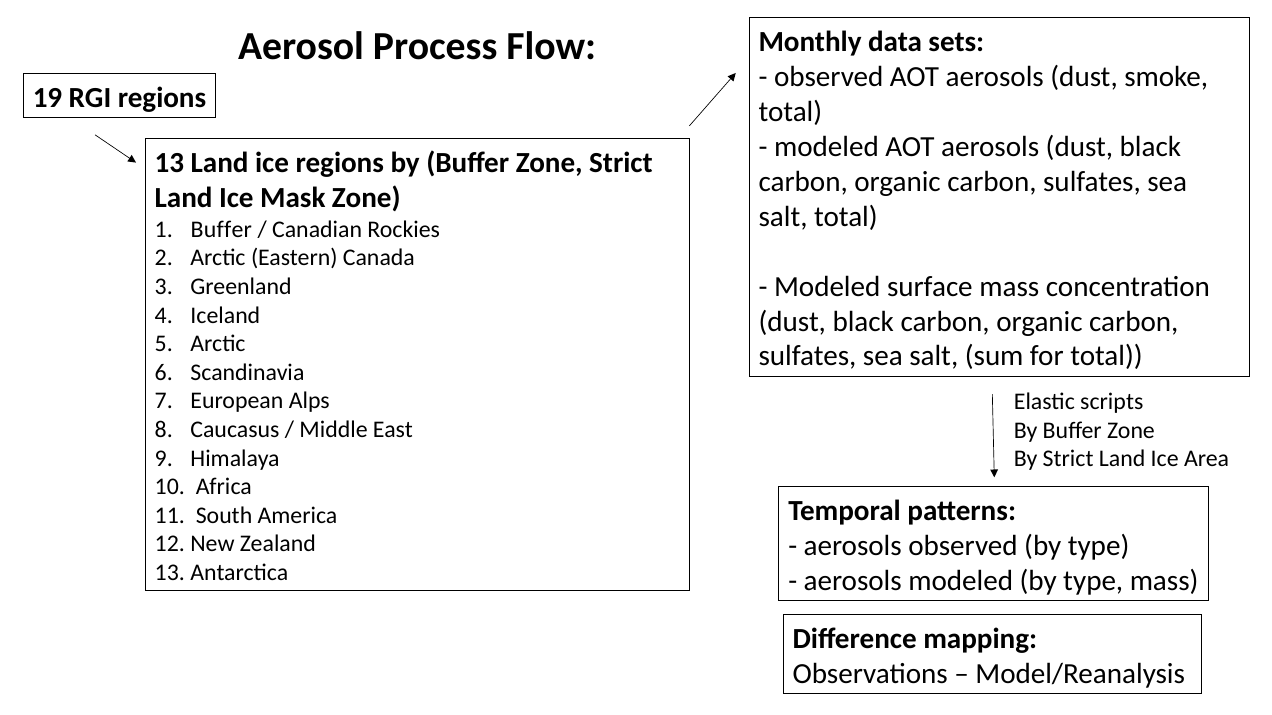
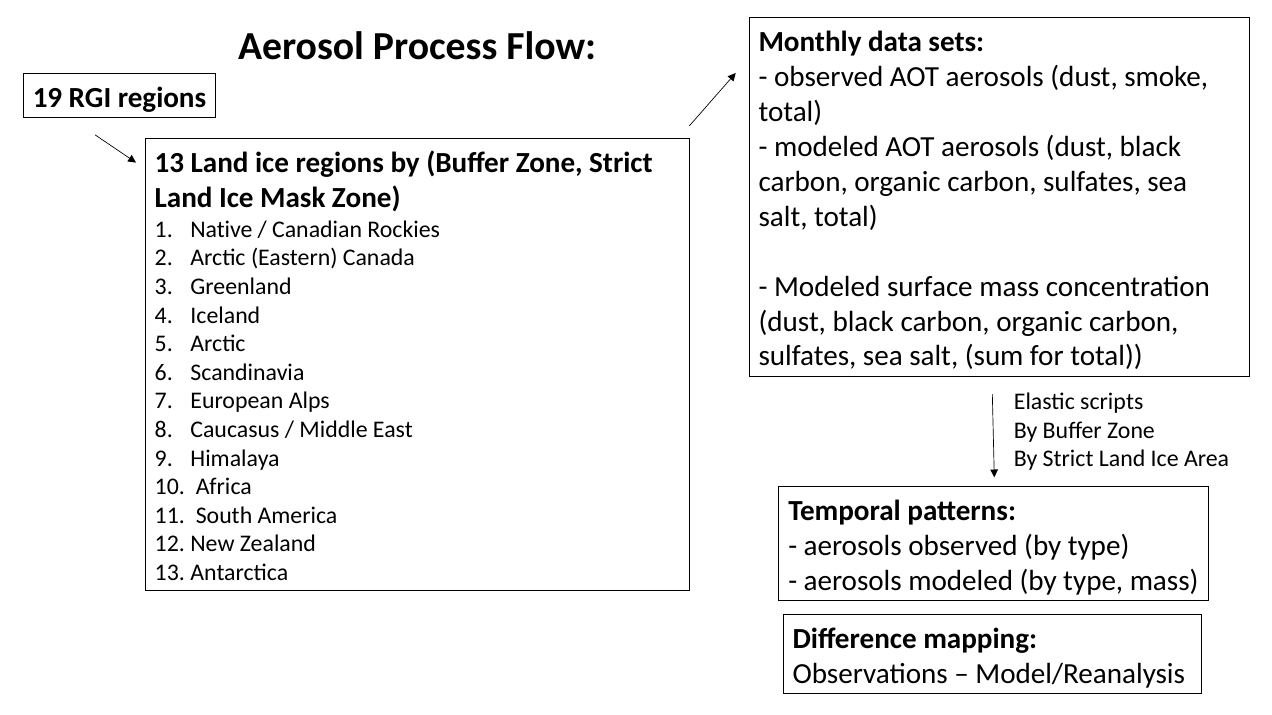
Buffer: Buffer -> Native (221, 230)
